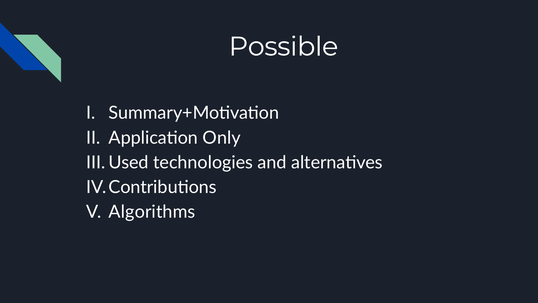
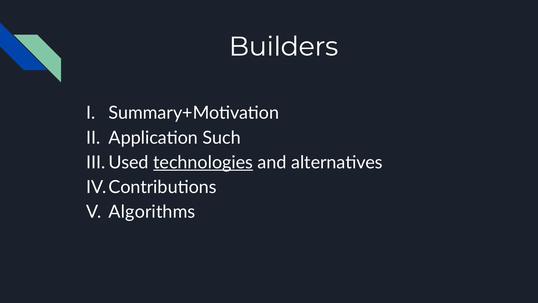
Possible: Possible -> Builders (284, 47)
Only: Only -> Such (222, 138)
technologies underline: none -> present (203, 162)
